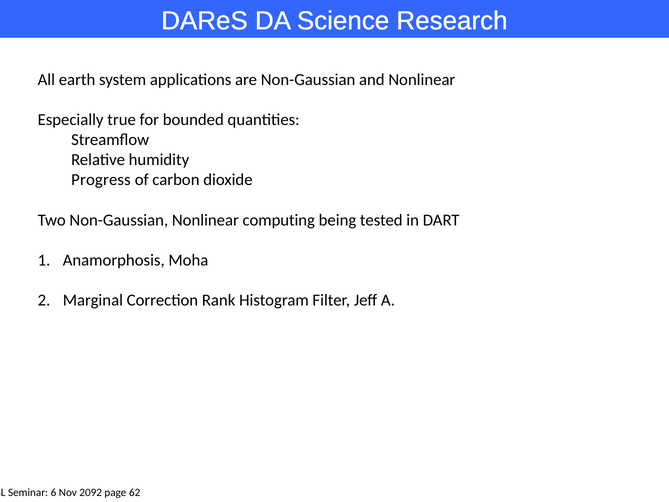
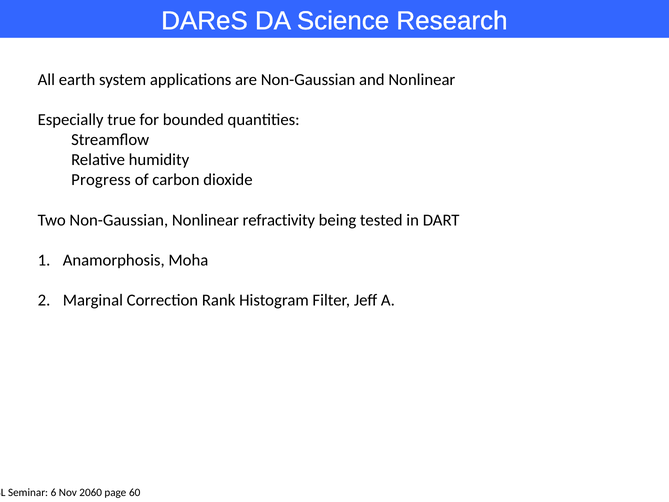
computing: computing -> refractivity (279, 220)
2092: 2092 -> 2060 (91, 492)
62: 62 -> 60 (135, 492)
